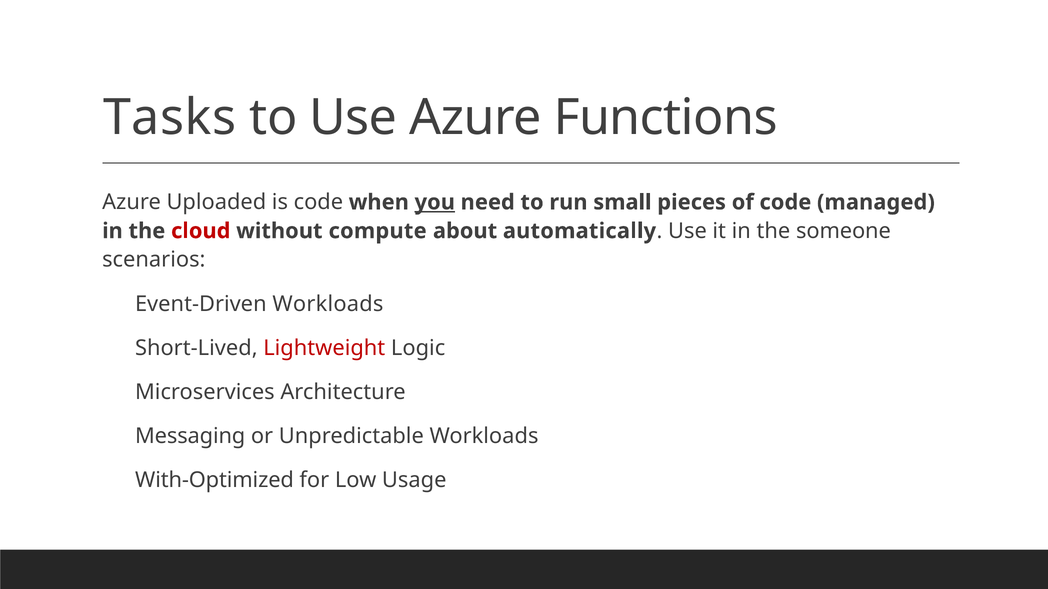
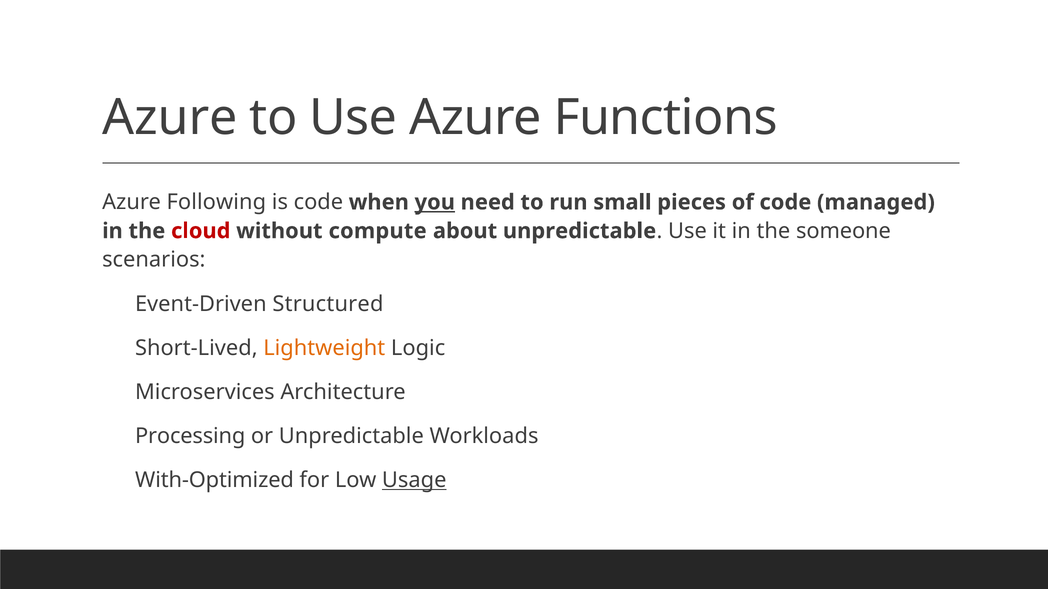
Tasks: Tasks -> Azure (170, 118)
Uploaded: Uploaded -> Following (216, 202)
about automatically: automatically -> unpredictable (580, 231)
Event-Driven Workloads: Workloads -> Structured (328, 304)
Lightweight colour: red -> orange (324, 348)
Messaging: Messaging -> Processing (190, 436)
Usage underline: none -> present (414, 480)
